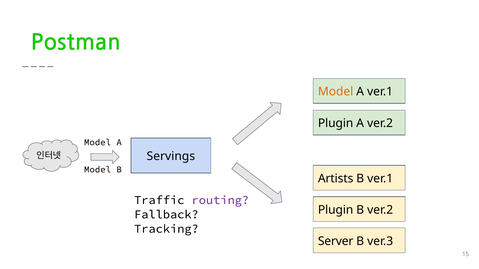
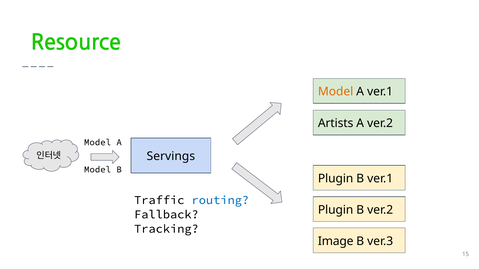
Postman: Postman -> Resource (76, 43)
Plugin: Plugin -> Artists (336, 124)
Artists: Artists -> Plugin (336, 179)
routing colour: purple -> blue (220, 200)
Server: Server -> Image (336, 242)
